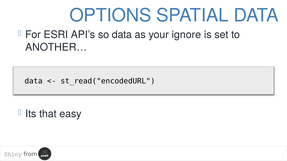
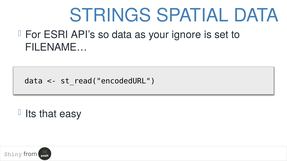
OPTIONS: OPTIONS -> STRINGS (110, 15)
ANOTHER…: ANOTHER… -> FILENAME… (56, 47)
